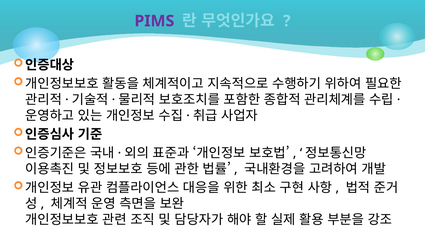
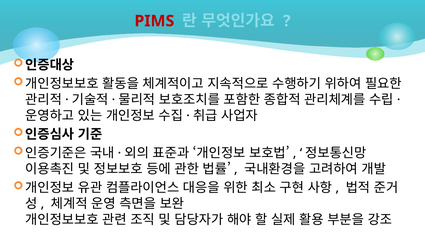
PIMS colour: purple -> red (154, 21)
